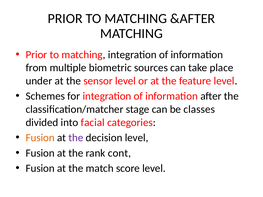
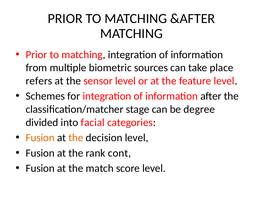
under: under -> refers (39, 81)
classes: classes -> degree (199, 109)
the colour: purple -> orange (76, 138)
